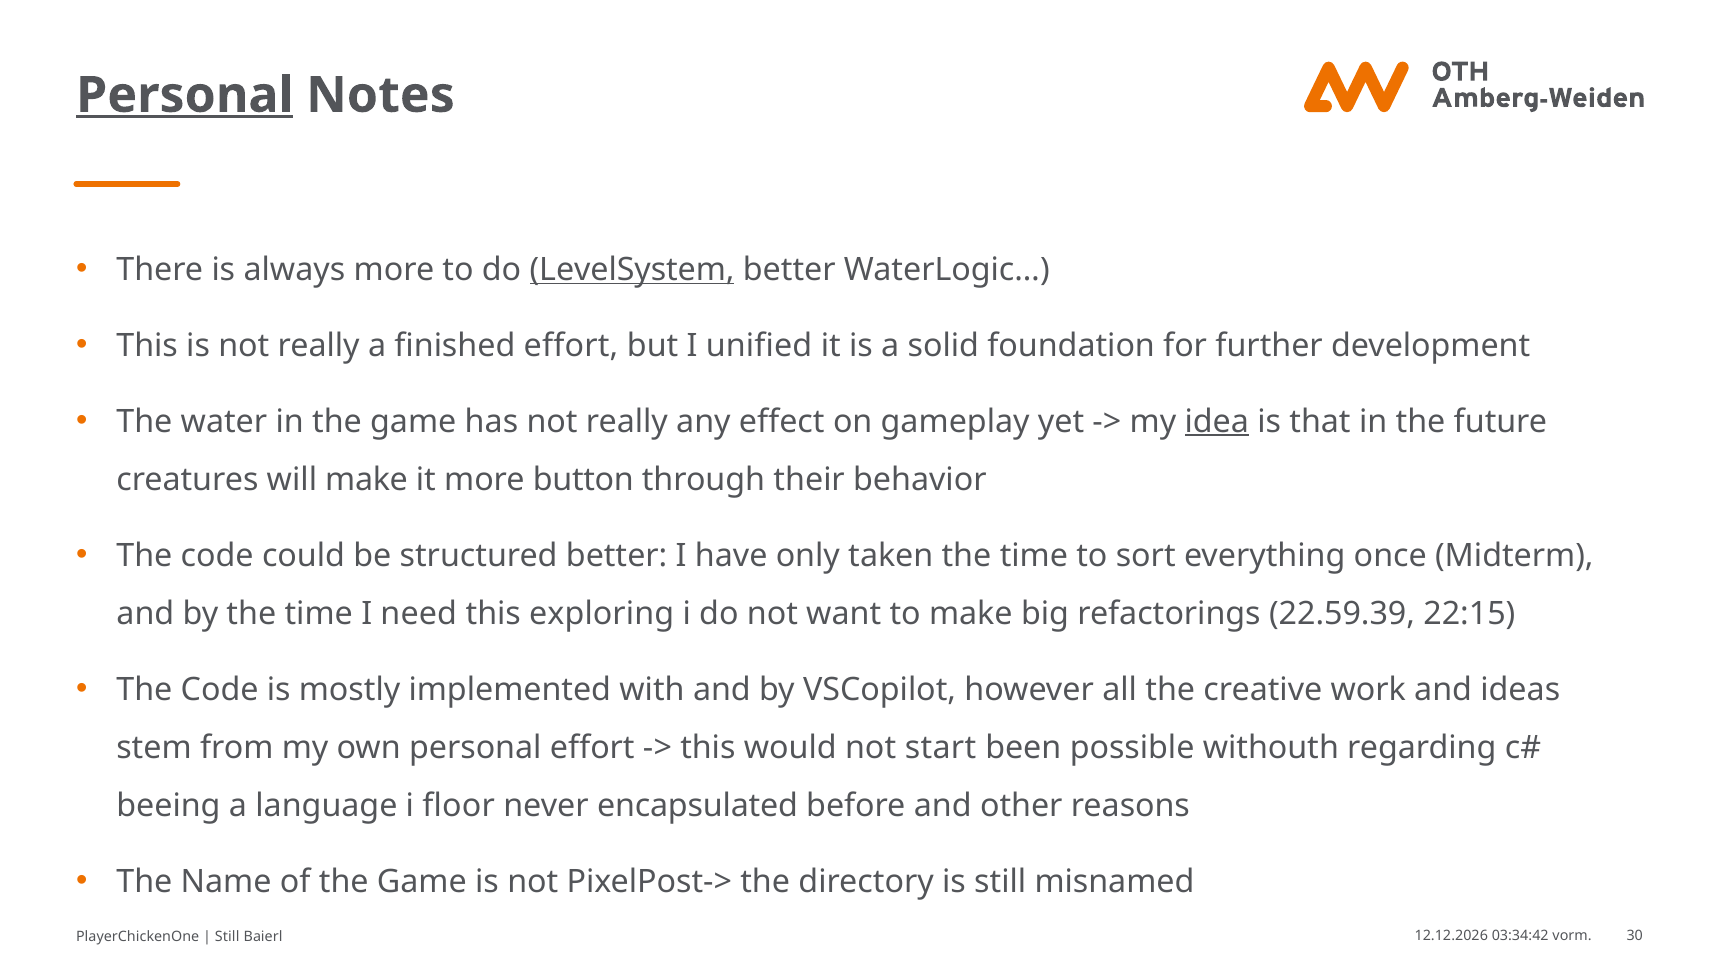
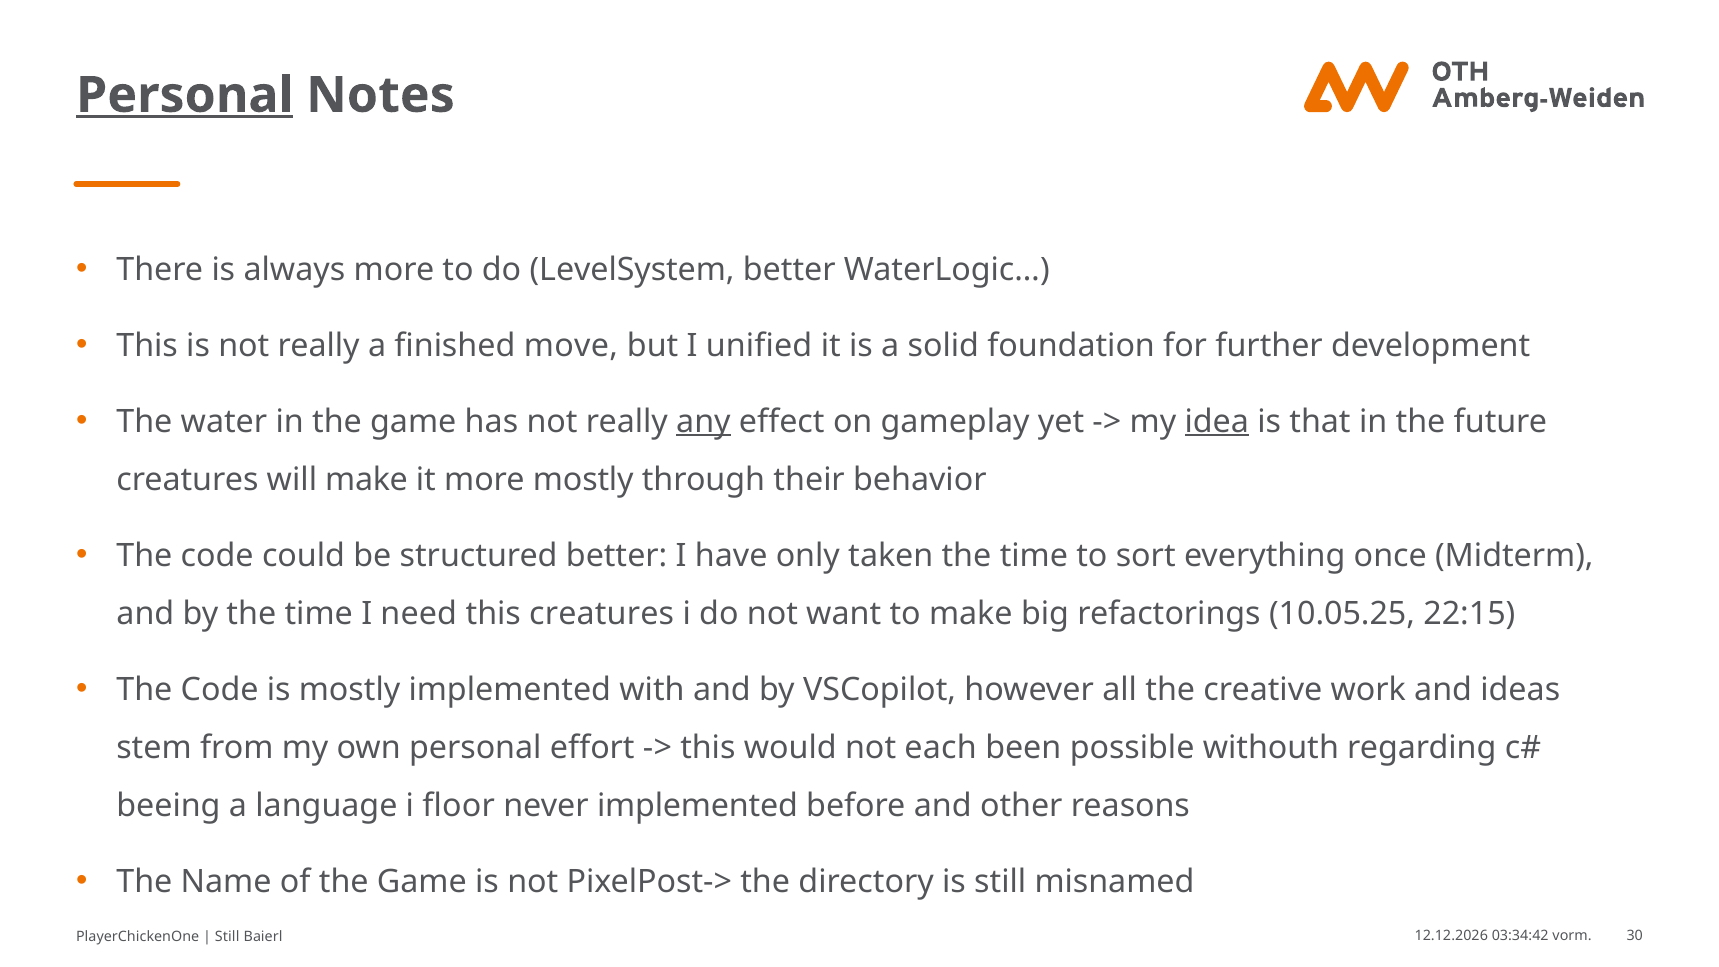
LevelSystem underline: present -> none (632, 270)
finished effort: effort -> move (571, 346)
any underline: none -> present (703, 421)
more button: button -> mostly (583, 479)
this exploring: exploring -> creatures (602, 613)
22.59.39: 22.59.39 -> 10.05.25 (1342, 613)
start: start -> each (941, 747)
never encapsulated: encapsulated -> implemented (697, 805)
